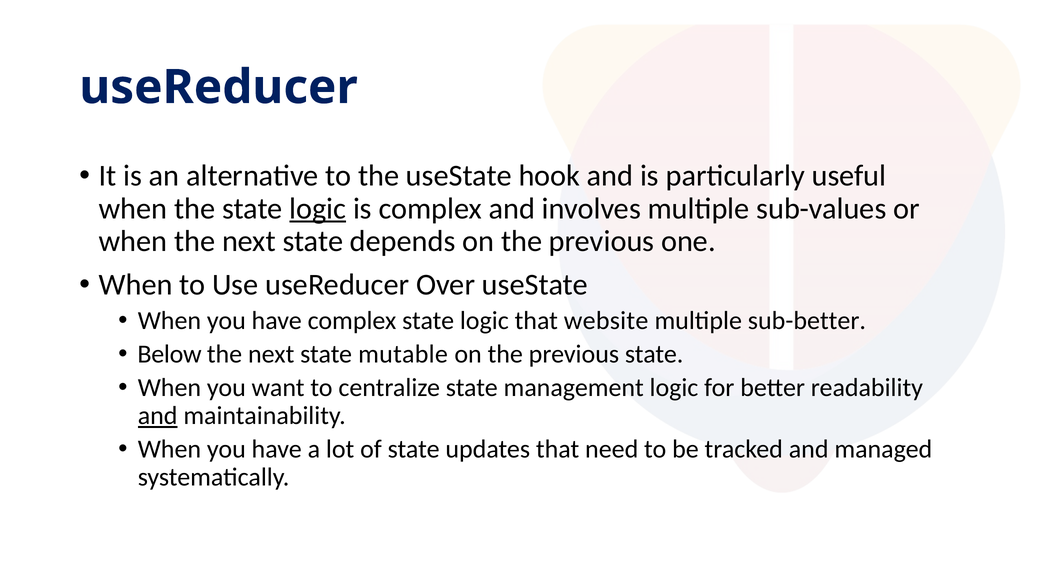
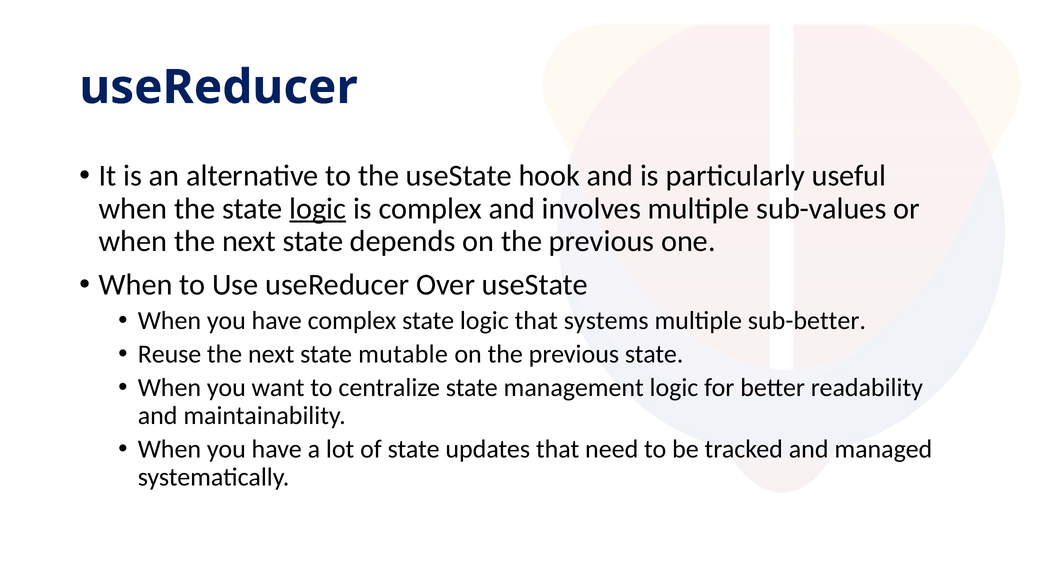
website: website -> systems (606, 321)
Below: Below -> Reuse (169, 354)
and underline: present -> none (158, 416)
